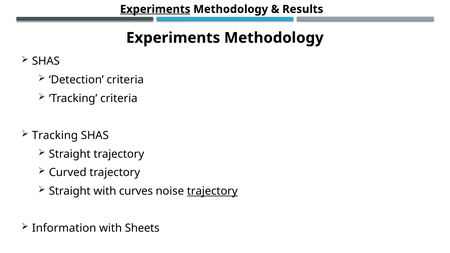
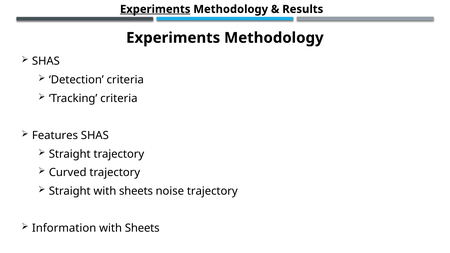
Tracking: Tracking -> Features (55, 136)
Straight with curves: curves -> sheets (136, 191)
trajectory underline: present -> none (212, 191)
